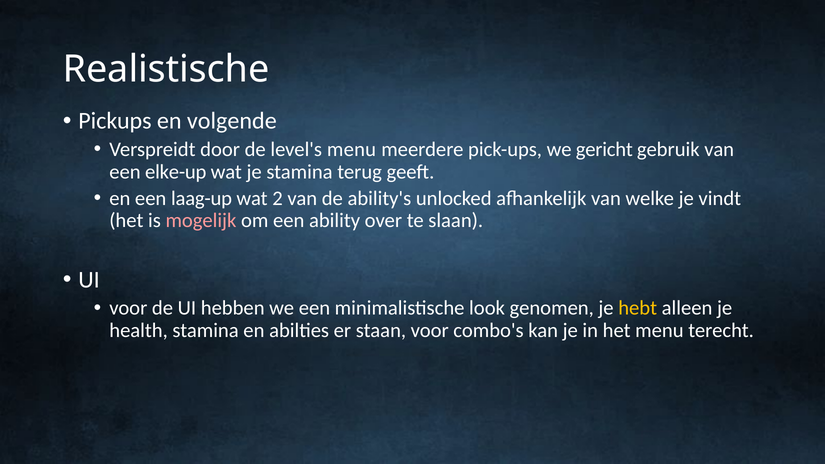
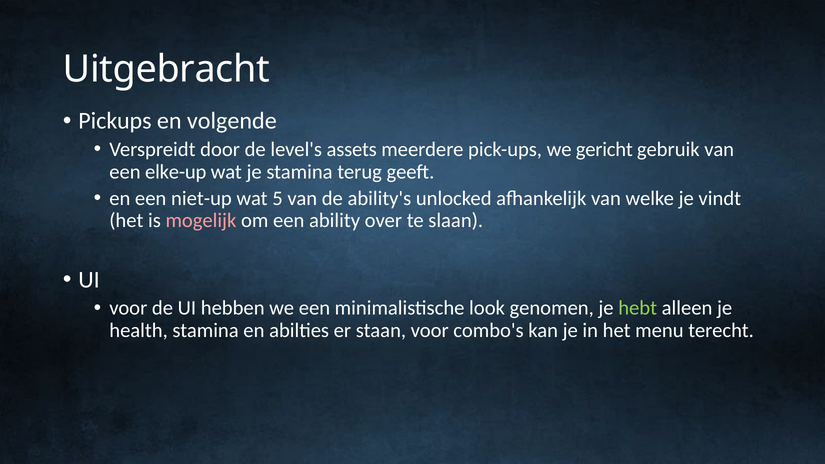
Realistische: Realistische -> Uitgebracht (166, 69)
level's menu: menu -> assets (352, 149)
laag-up: laag-up -> niet-up (201, 198)
2: 2 -> 5 (278, 198)
hebt colour: yellow -> light green (638, 308)
